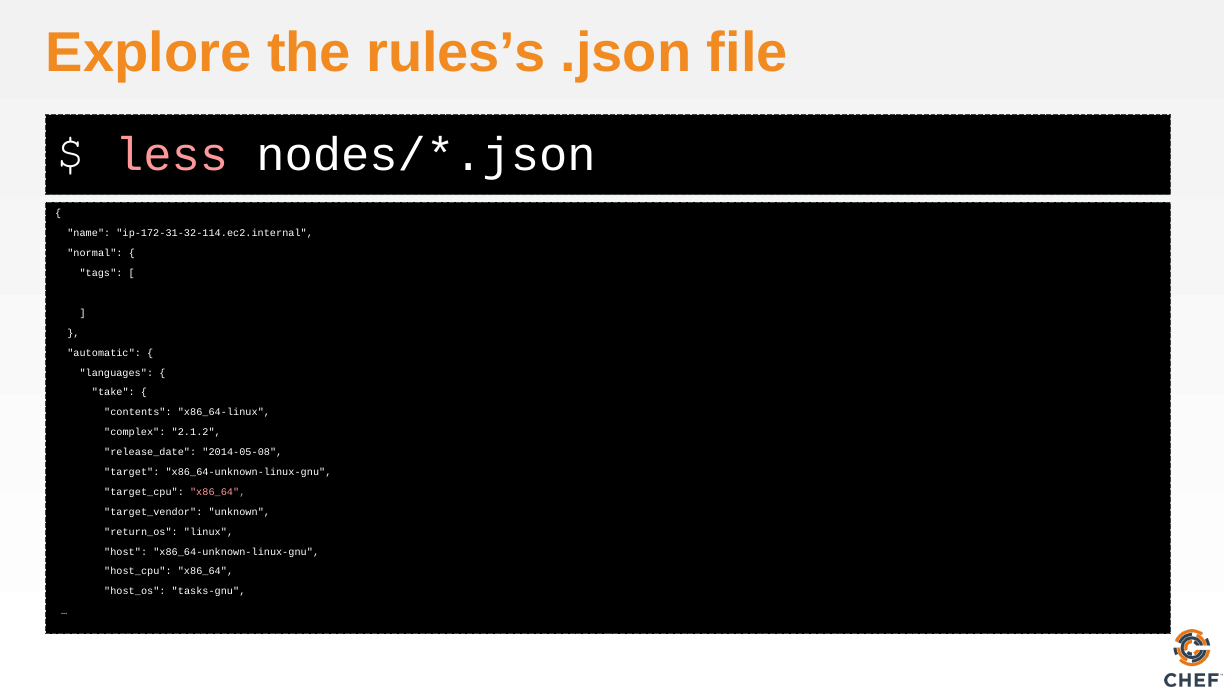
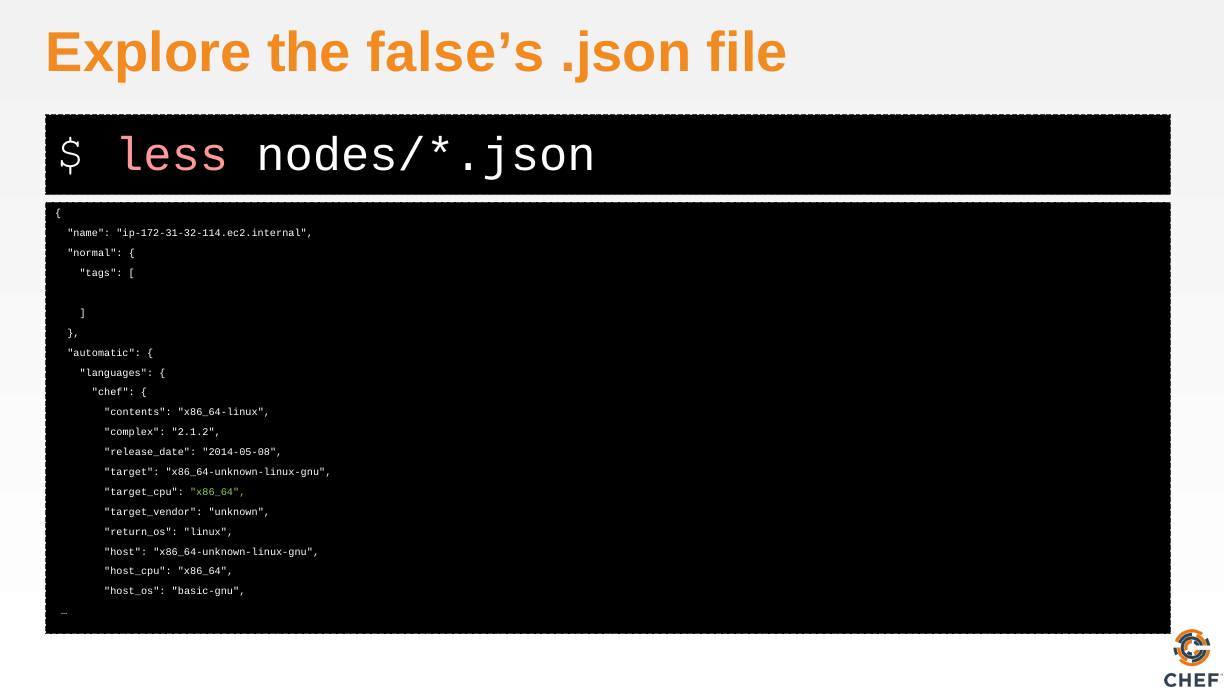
rules’s: rules’s -> false’s (456, 53)
take: take -> chef (113, 392)
x86_64 colour: pink -> light green (218, 492)
tasks-gnu: tasks-gnu -> basic-gnu (209, 591)
